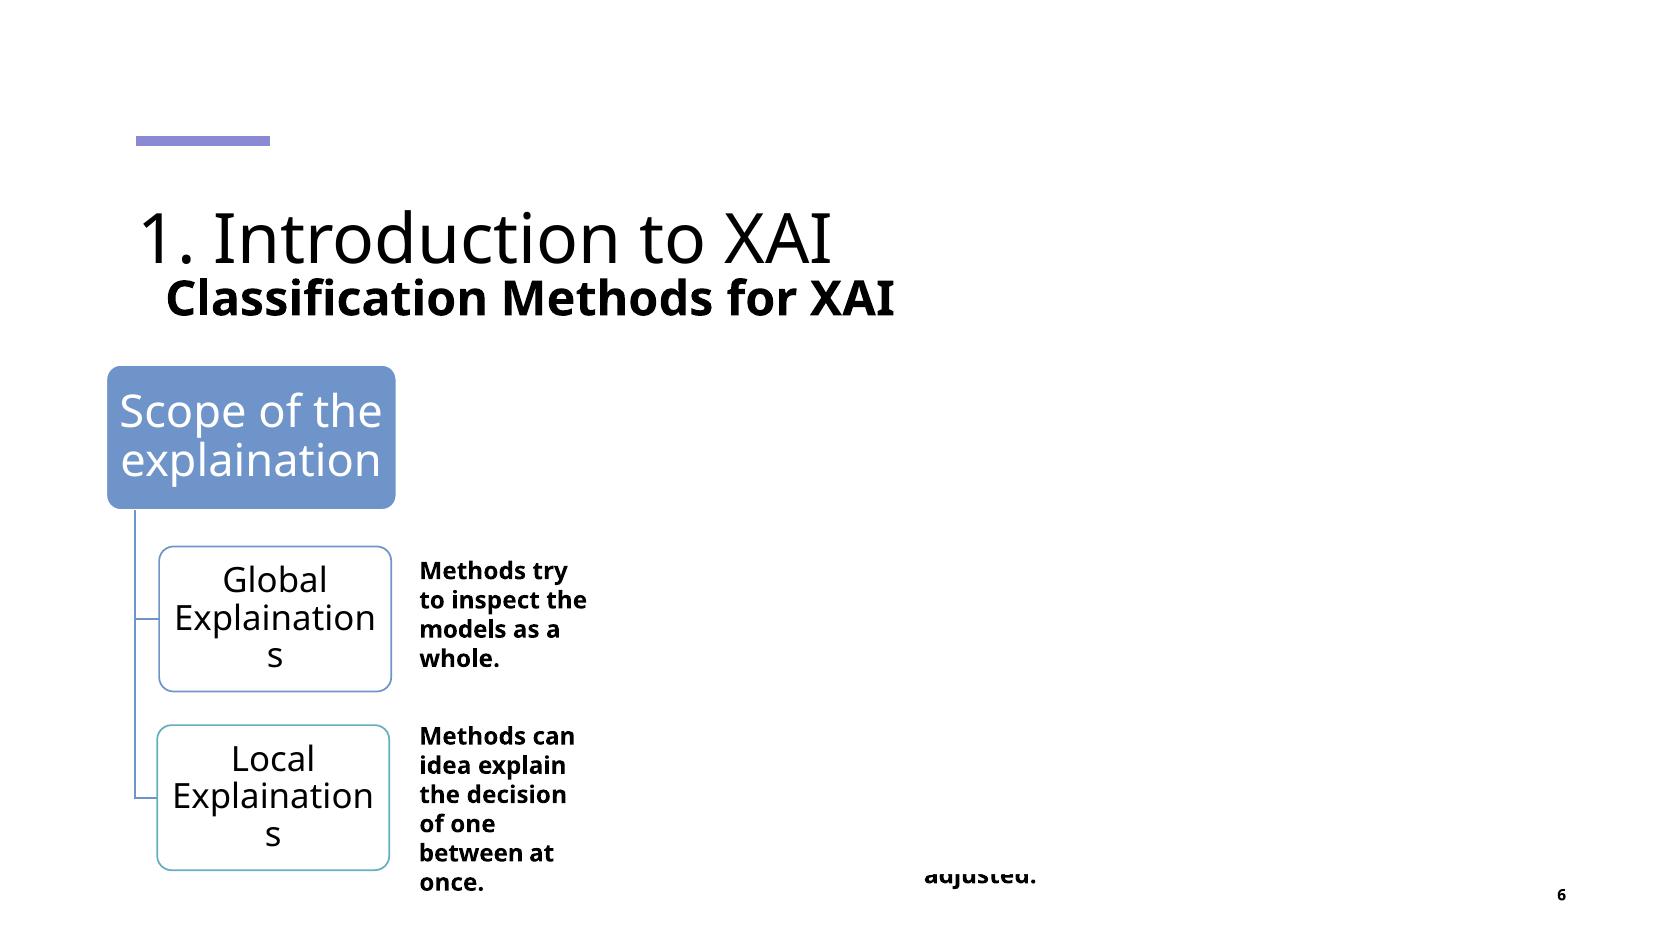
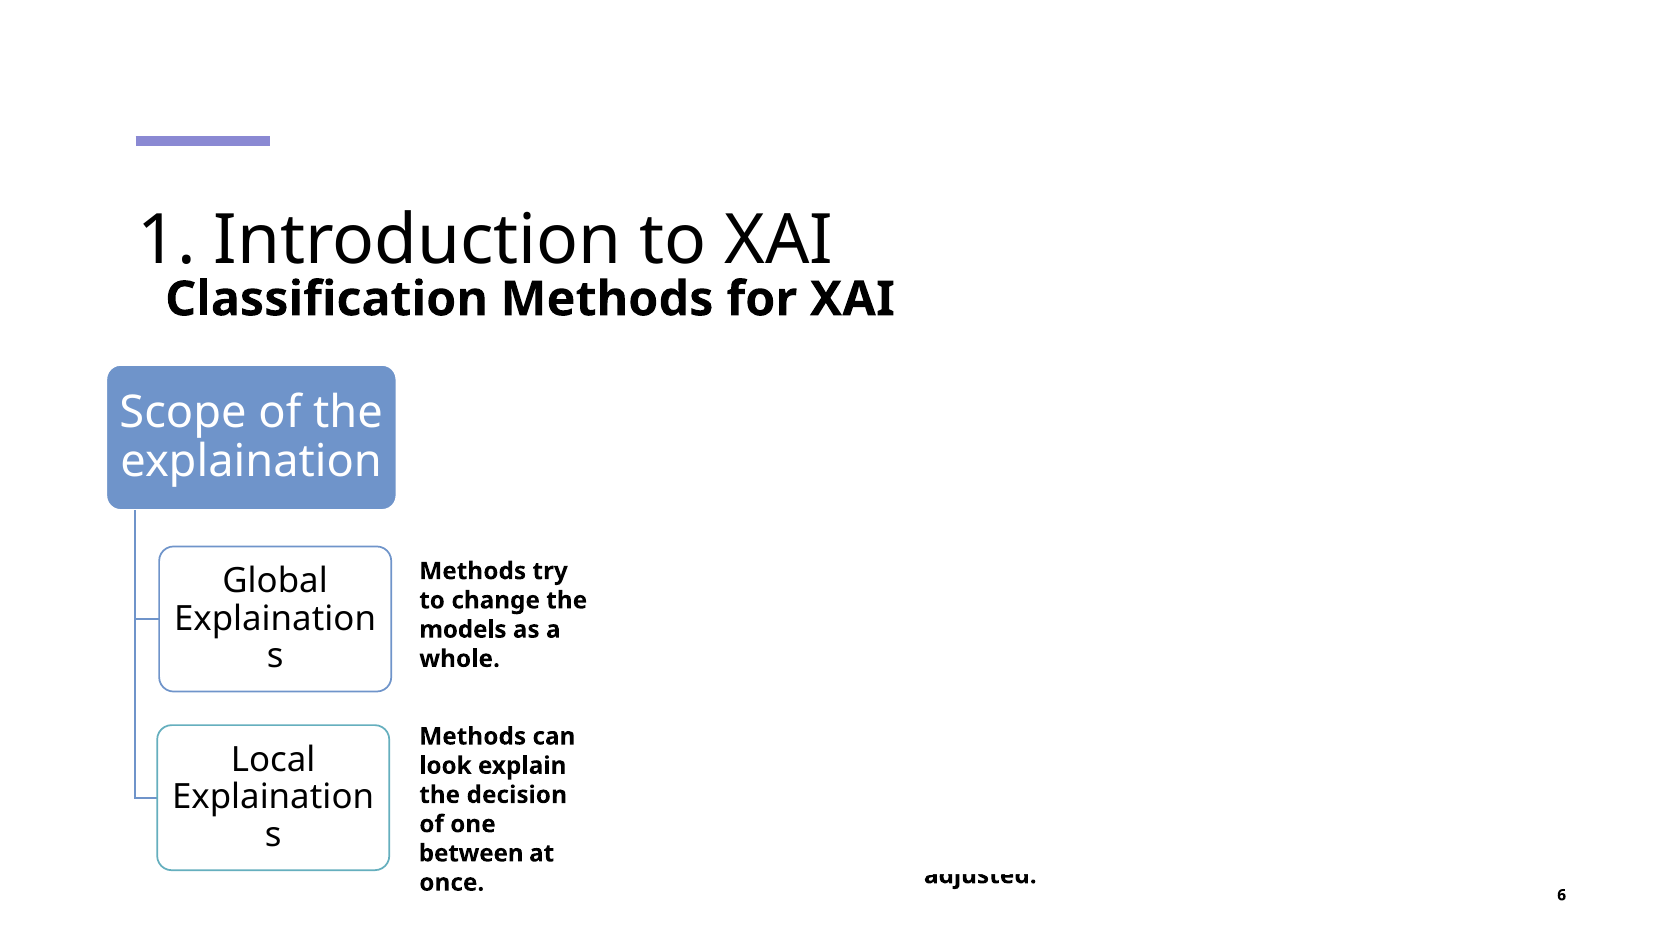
inspect: inspect -> change (496, 600)
idea: idea -> look (445, 766)
